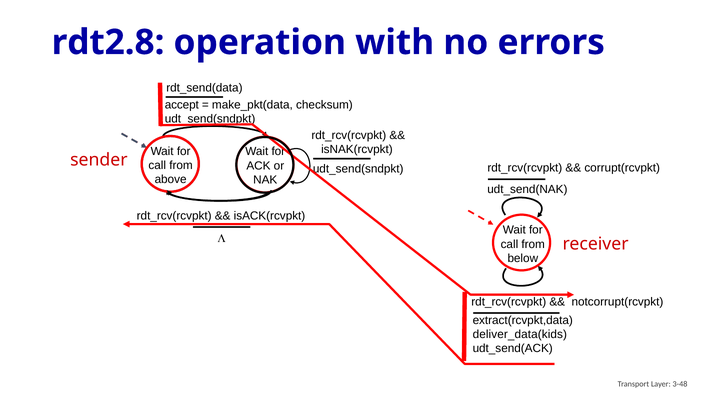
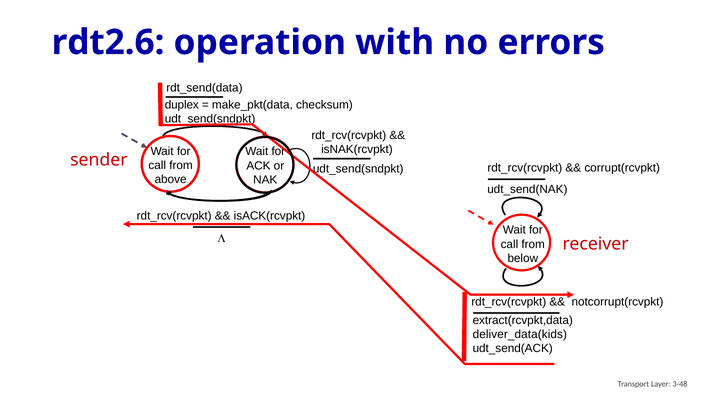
rdt2.8: rdt2.8 -> rdt2.6 (108, 42)
accept: accept -> duplex (182, 105)
